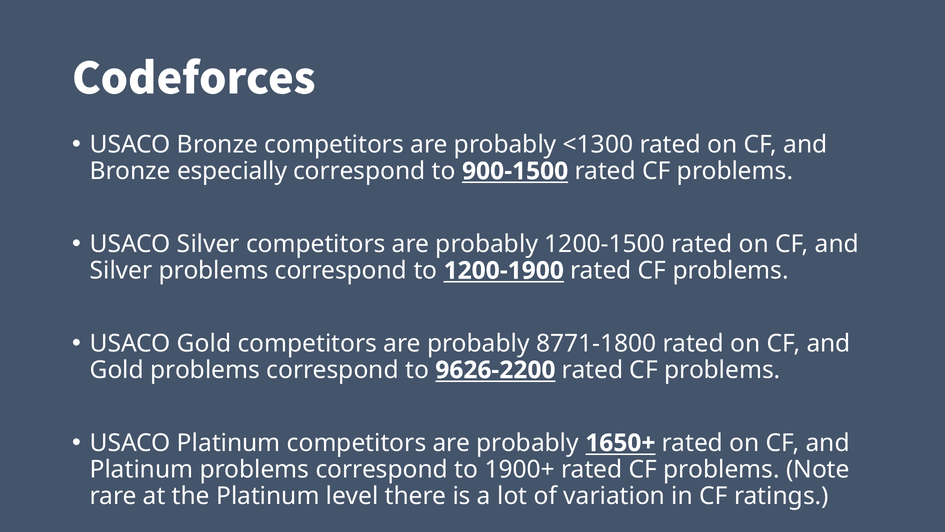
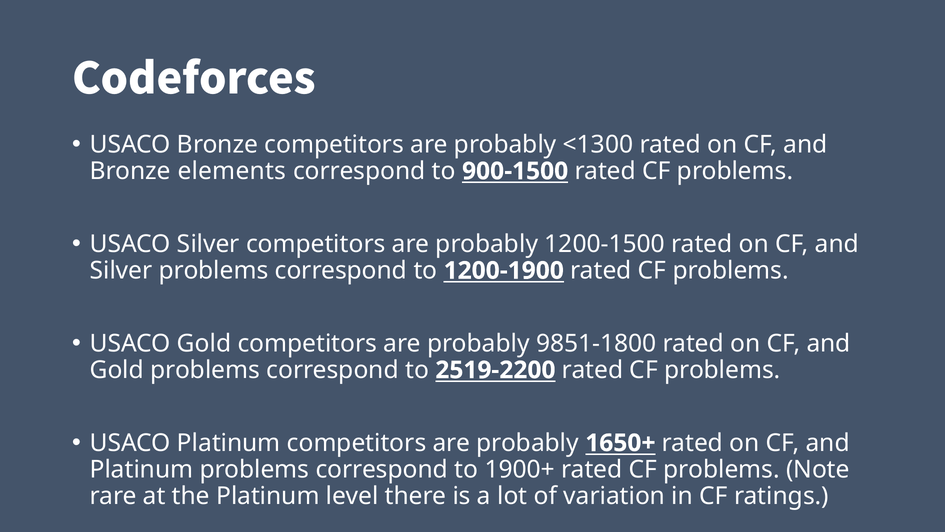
especially: especially -> elements (232, 171)
8771-1800: 8771-1800 -> 9851-1800 (596, 343)
9626-2200: 9626-2200 -> 2519-2200 (495, 370)
